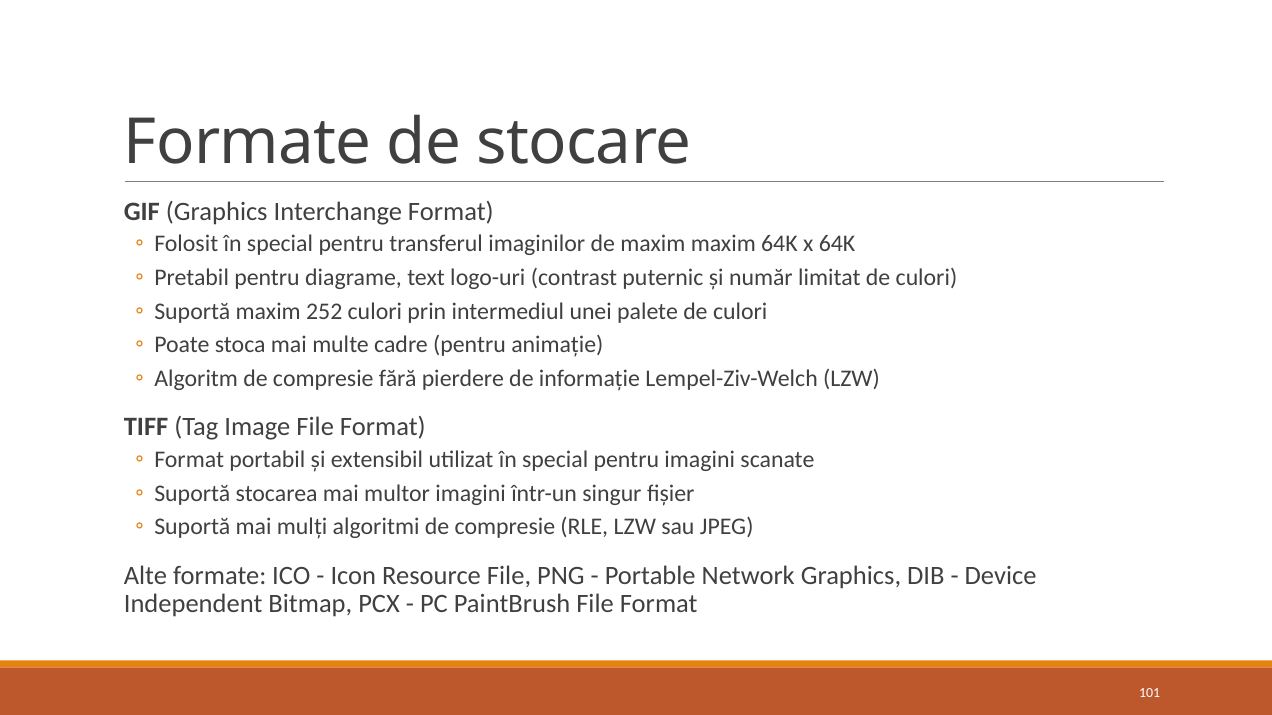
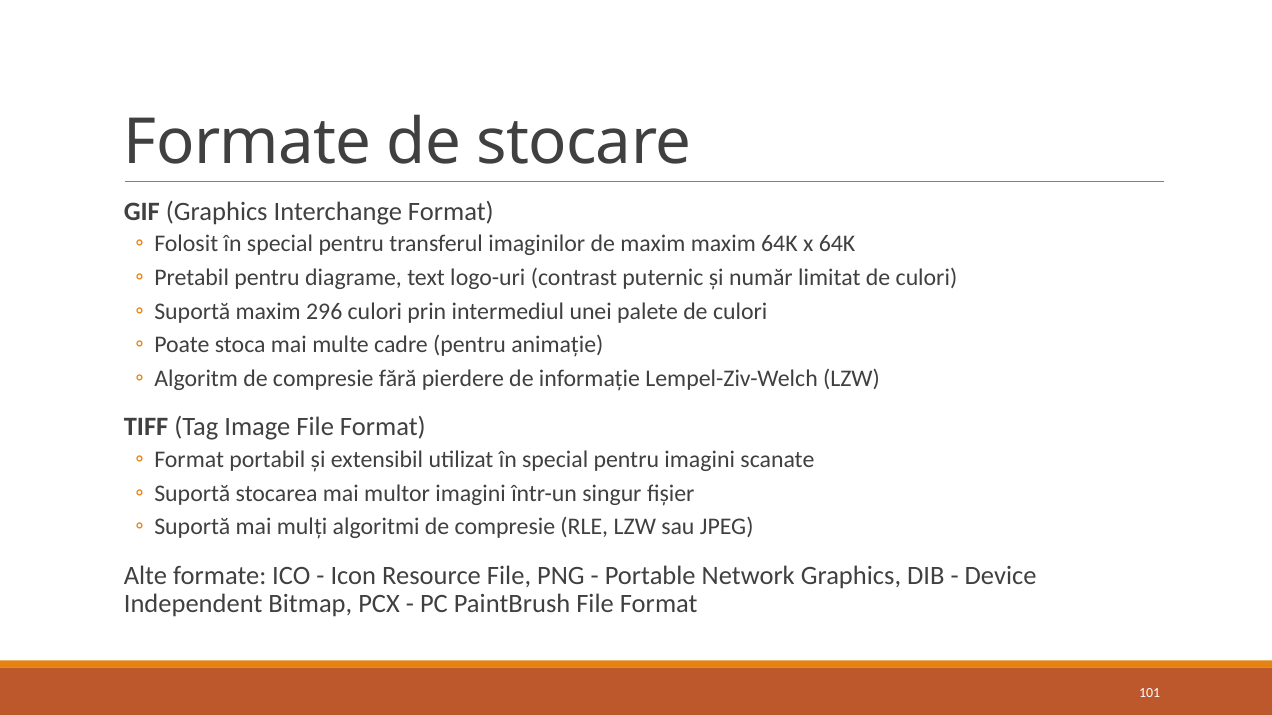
252: 252 -> 296 (324, 312)
